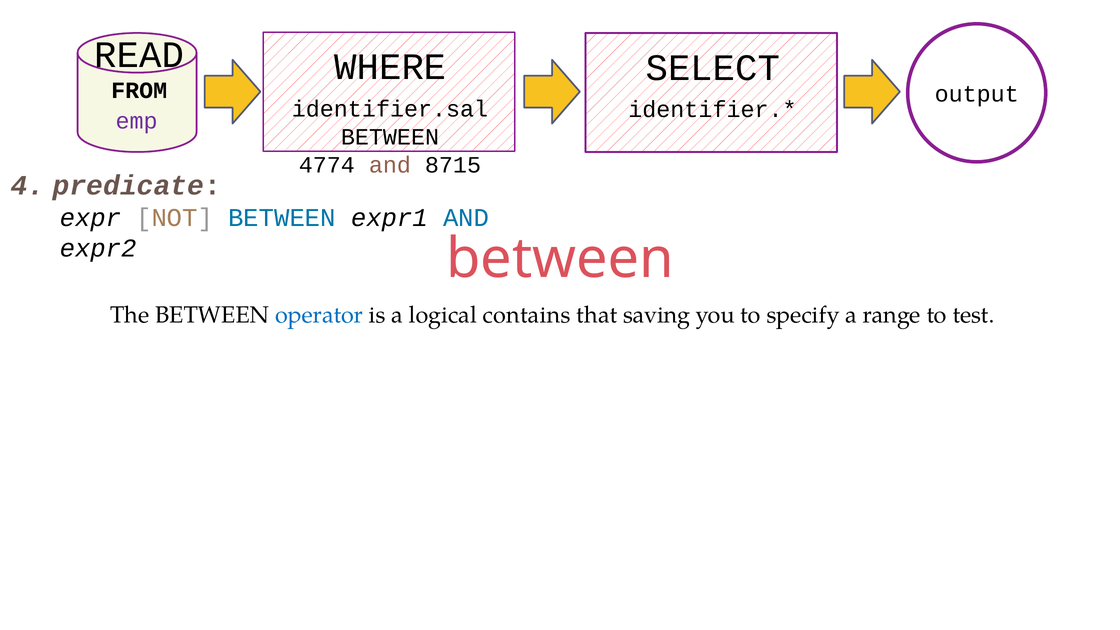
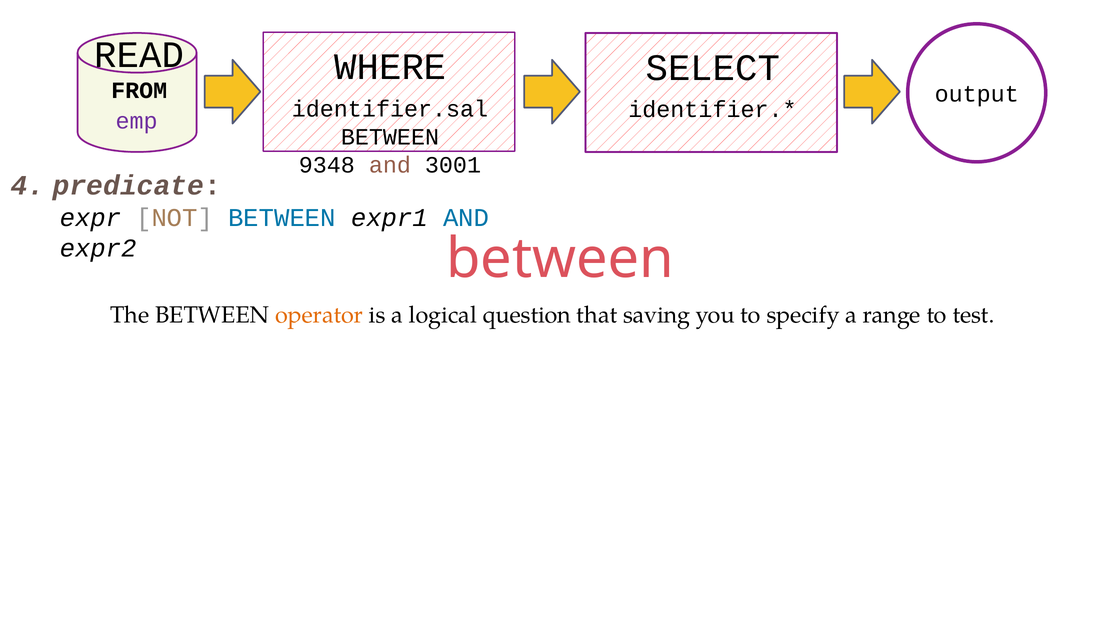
4774: 4774 -> 9348 (327, 165)
8715: 8715 -> 3001 (453, 165)
operator colour: blue -> orange (319, 315)
contains: contains -> question (527, 315)
